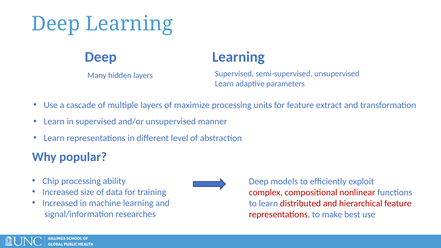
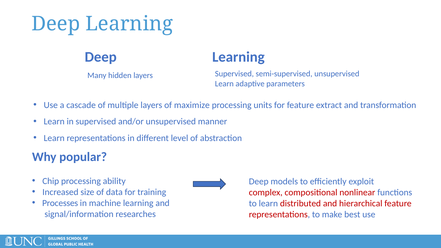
Increased: Increased -> Processes (60, 203)
